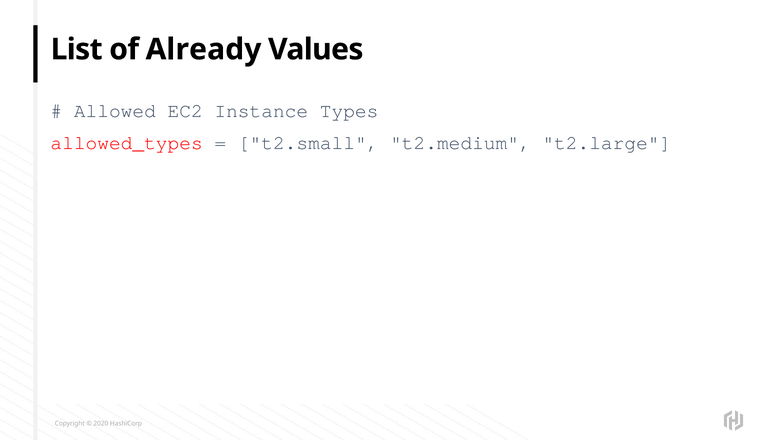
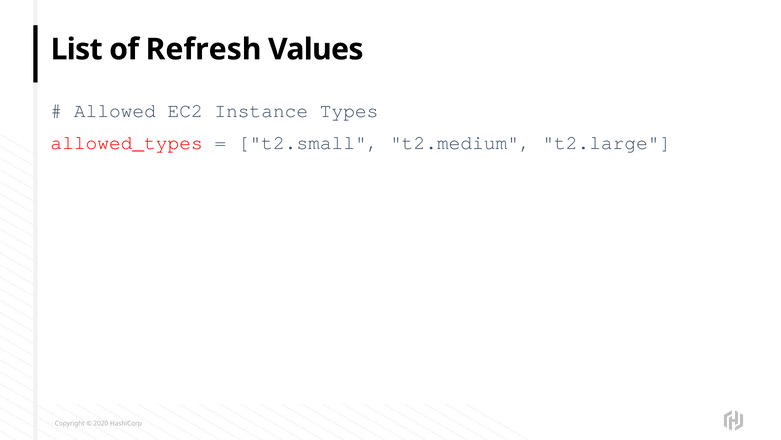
Already: Already -> Refresh (204, 49)
